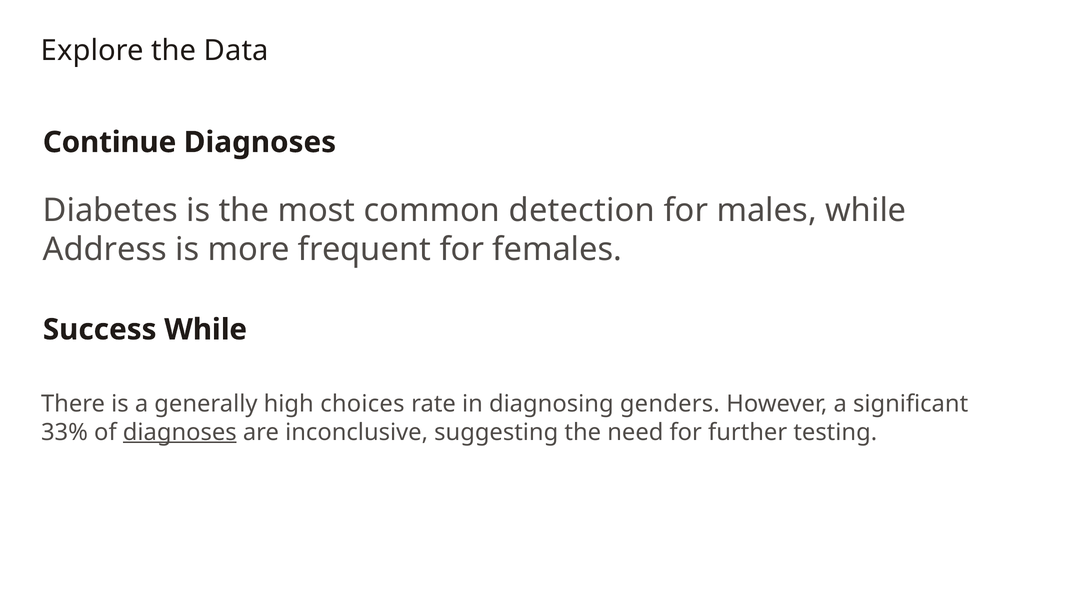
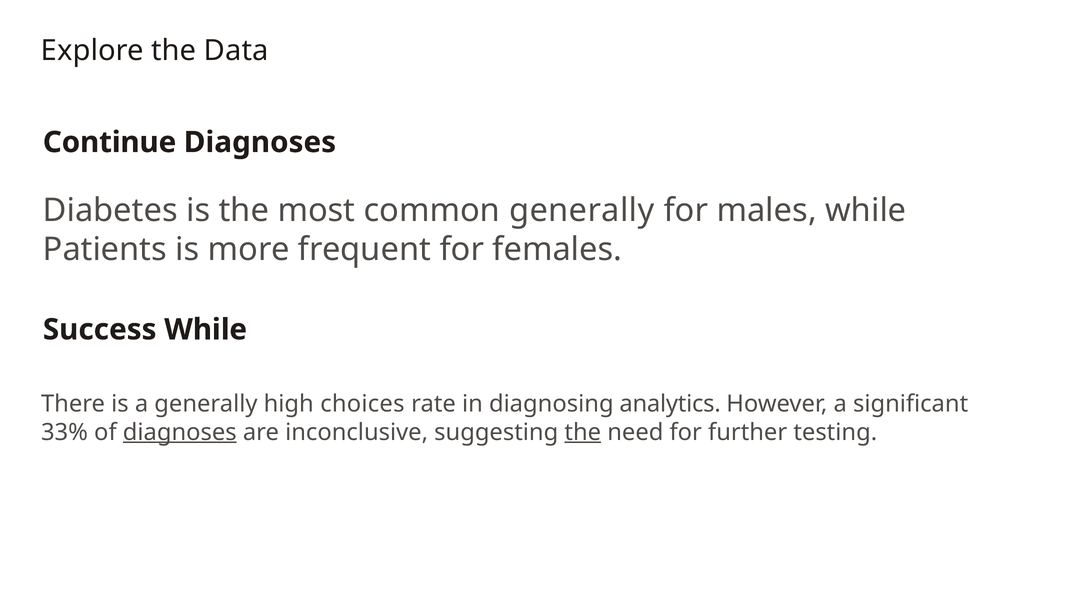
common detection: detection -> generally (582, 210)
Address: Address -> Patients (105, 250)
genders: genders -> analytics (670, 404)
the underline: none -> present (583, 432)
